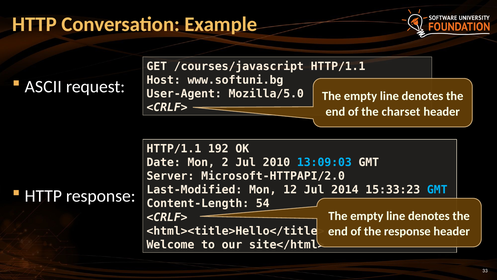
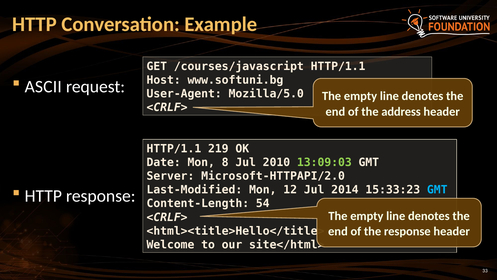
charset: charset -> address (401, 111)
192: 192 -> 219 (218, 149)
2: 2 -> 8 (225, 162)
13:09:03 colour: light blue -> light green (324, 162)
